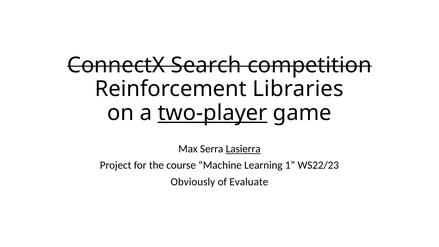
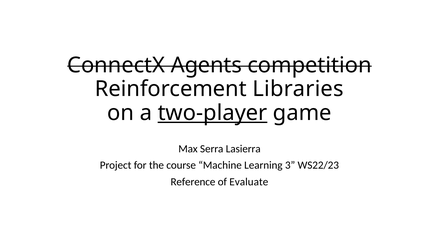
Search: Search -> Agents (206, 65)
Lasierra underline: present -> none (243, 149)
1: 1 -> 3 (290, 165)
Obviously: Obviously -> Reference (193, 182)
